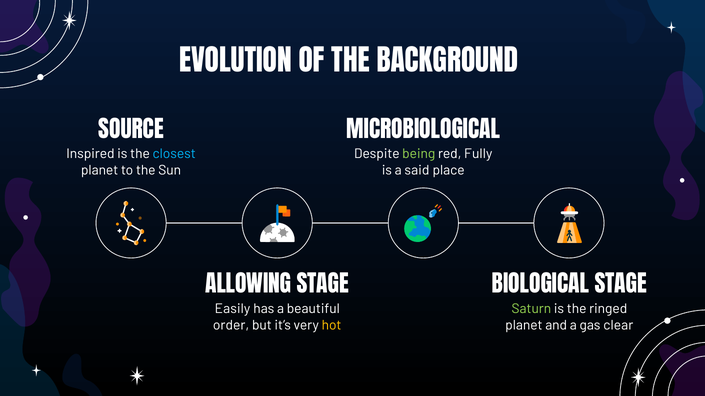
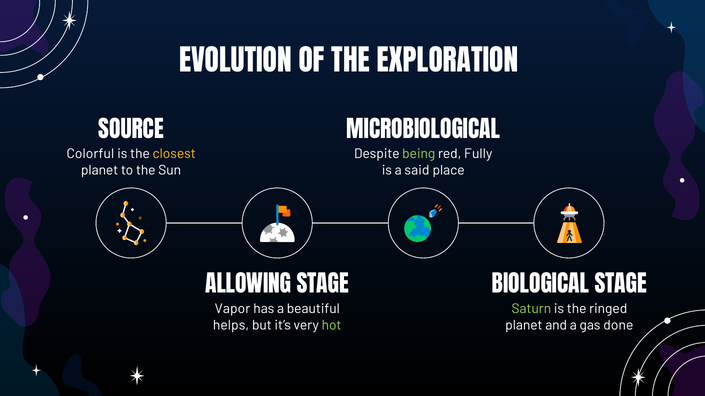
BACKGROUND: BACKGROUND -> EXPLORATION (448, 62)
Inspired: Inspired -> Colorful (90, 154)
closest colour: light blue -> yellow (174, 154)
Easily: Easily -> Vapor (233, 309)
order: order -> helps (231, 326)
hot colour: yellow -> light green (332, 326)
clear: clear -> done (618, 326)
